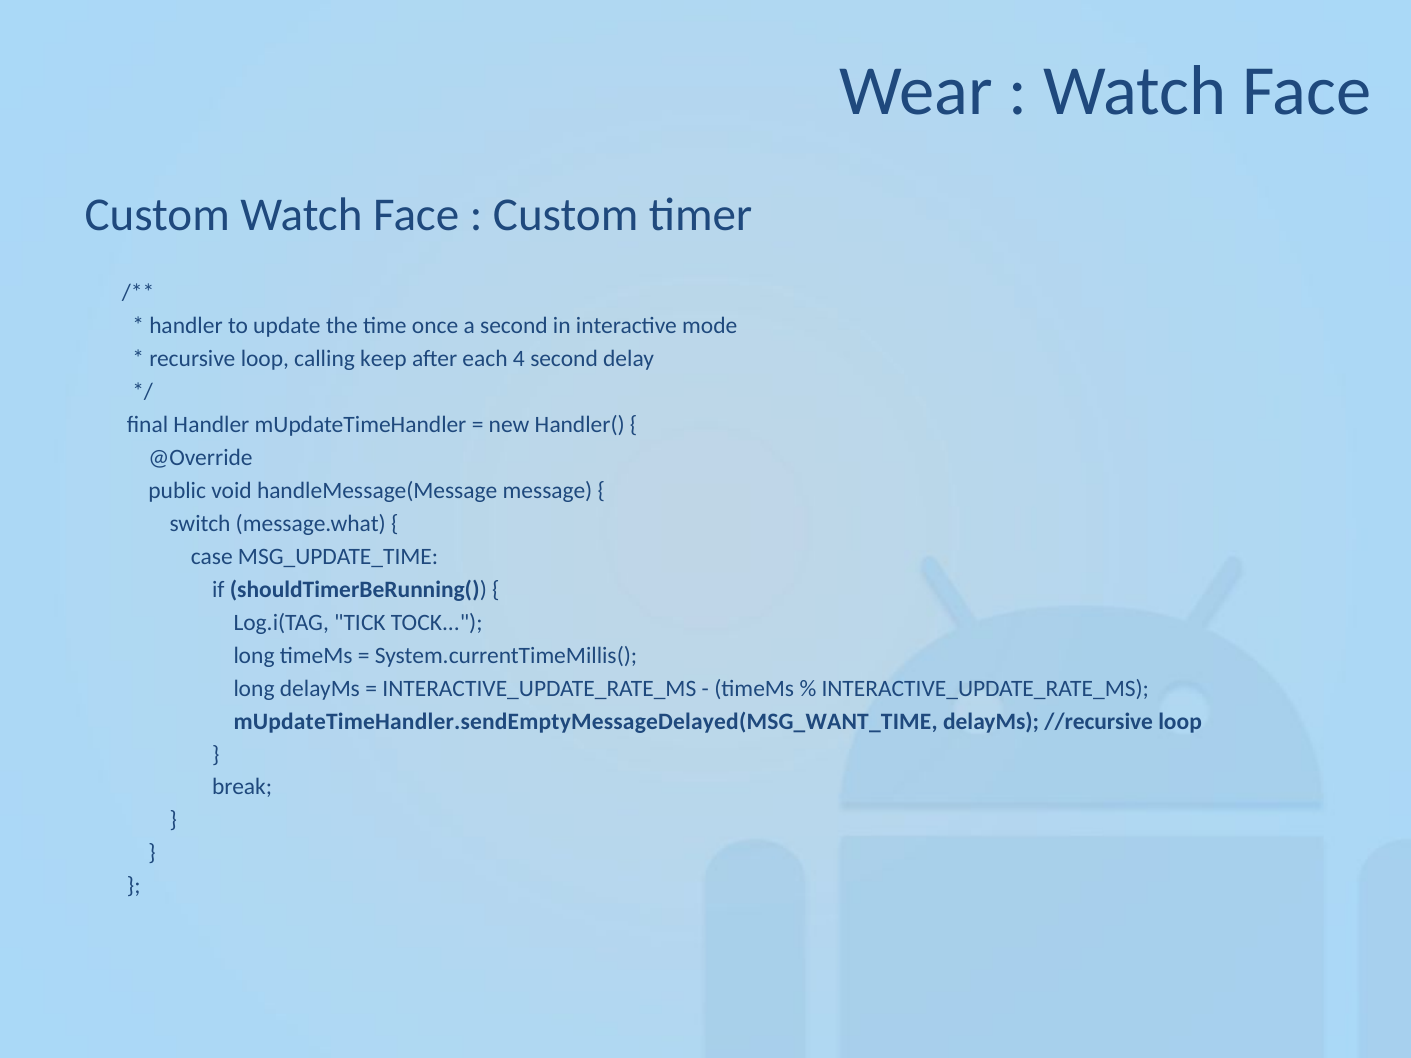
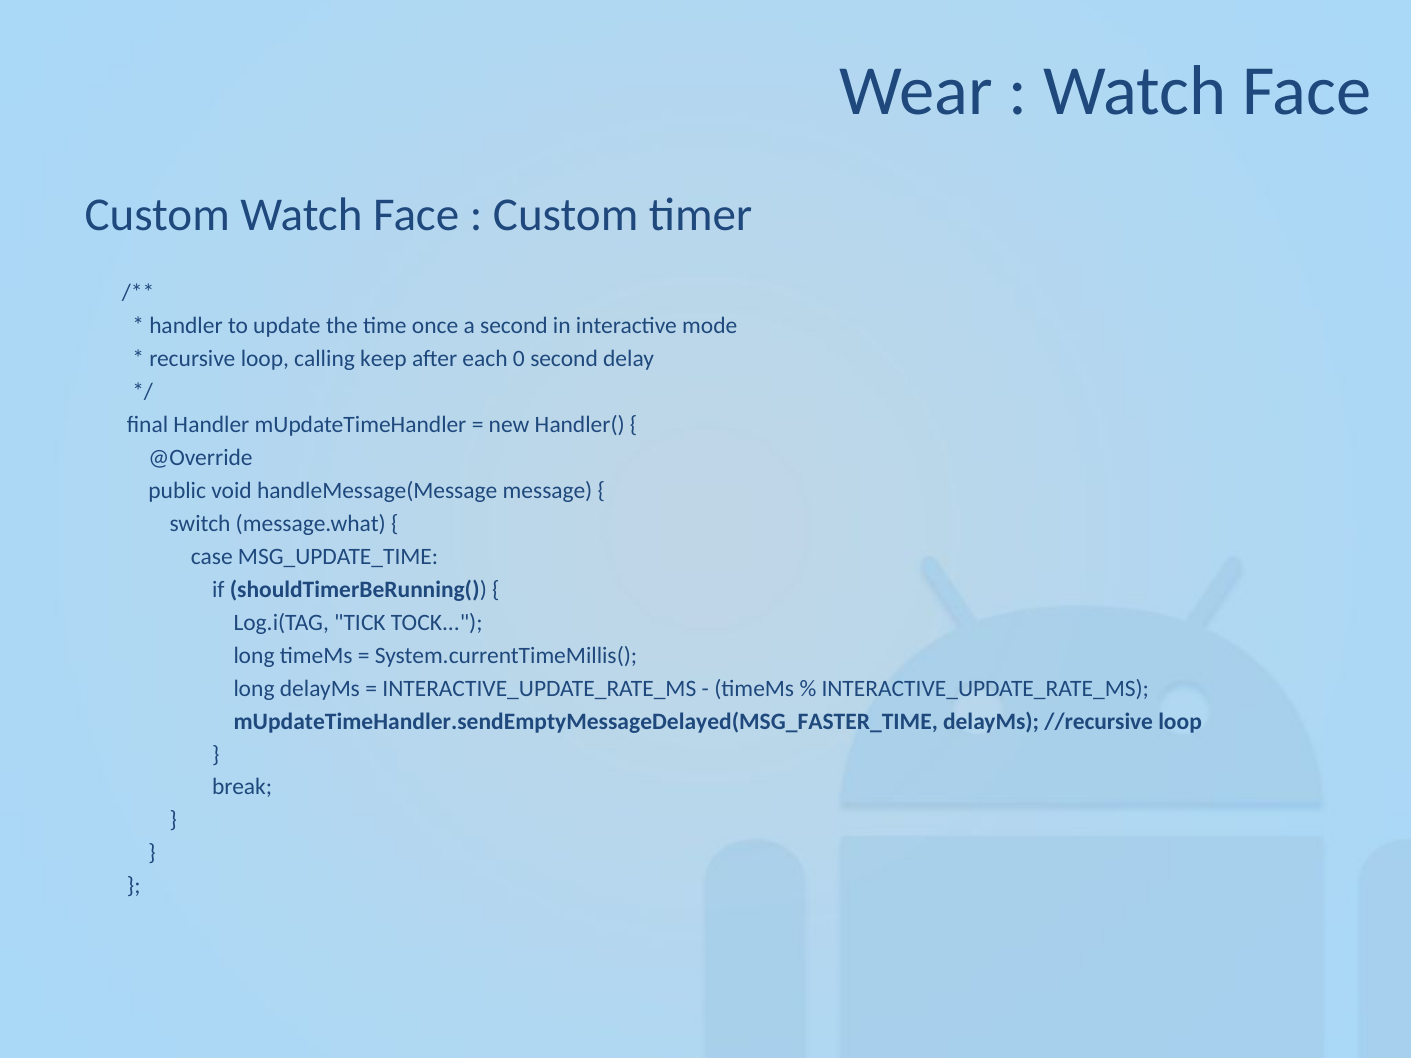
4: 4 -> 0 (519, 359)
mUpdateTimeHandler.sendEmptyMessageDelayed(MSG_WANT_TIME: mUpdateTimeHandler.sendEmptyMessageDelayed(MSG_WANT_TIME -> mUpdateTimeHandler.sendEmptyMessageDelayed(MSG_FASTER_TIME (586, 722)
